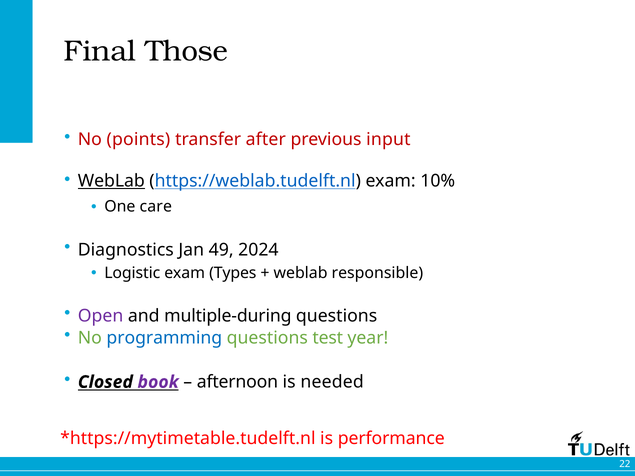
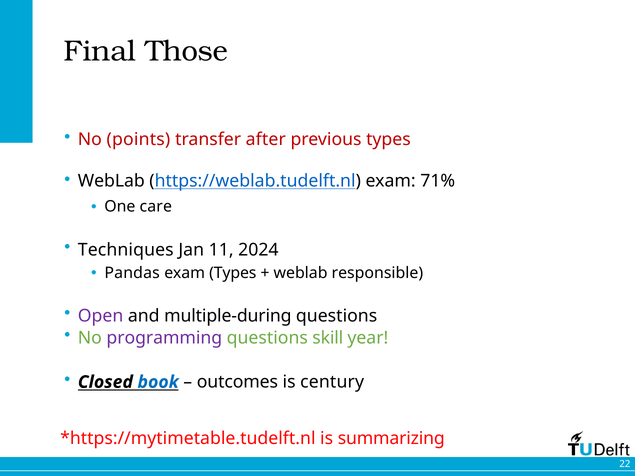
previous input: input -> types (388, 140)
WebLab underline: present -> none (111, 181)
10%: 10% -> 71% (438, 181)
Diagnostics: Diagnostics -> Techniques (126, 250)
49: 49 -> 11 (221, 250)
Logistic: Logistic -> Pandas (132, 273)
programming colour: blue -> purple (164, 338)
test: test -> skill (328, 338)
book colour: purple -> blue (158, 382)
afternoon: afternoon -> outcomes (237, 382)
needed: needed -> century (332, 382)
performance: performance -> summarizing (391, 438)
